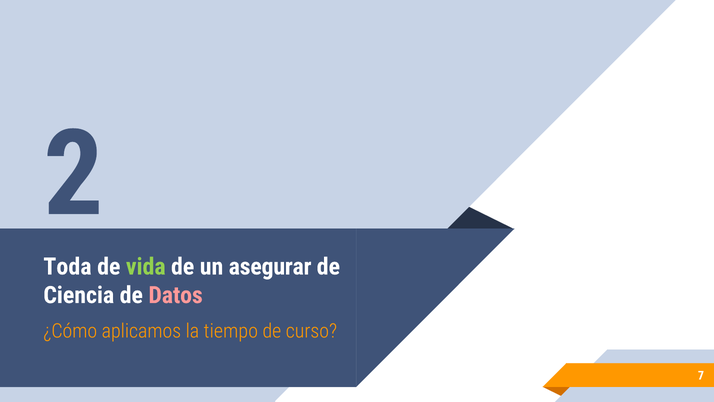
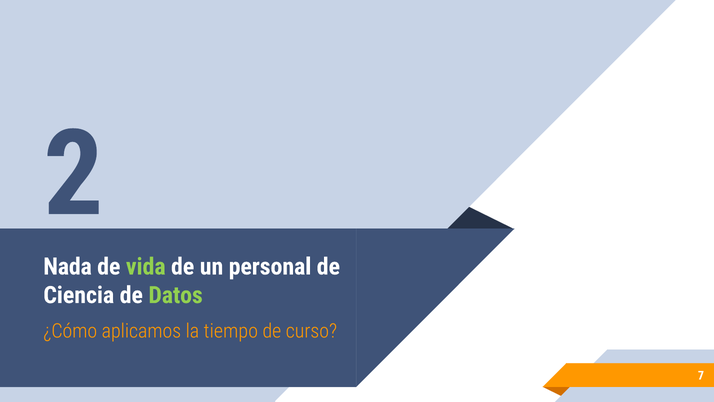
Toda: Toda -> Nada (68, 266)
asegurar: asegurar -> personal (270, 266)
Datos colour: pink -> light green (176, 295)
